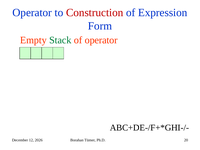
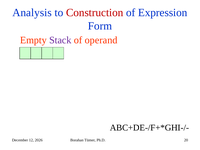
Operator: Operator -> Analysis (32, 13)
Stack colour: green -> purple (60, 40)
of operator: operator -> operand (101, 40)
